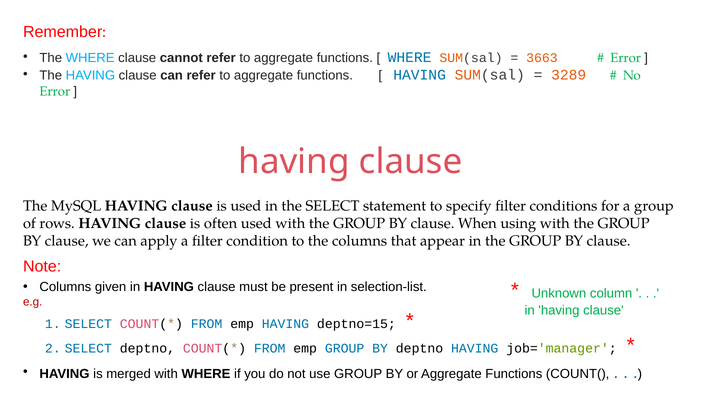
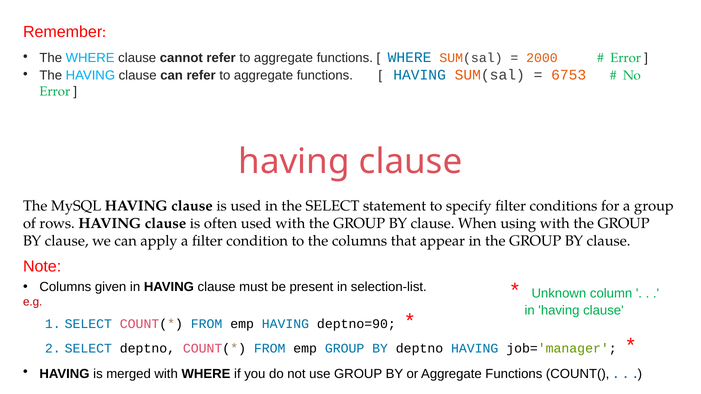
3663: 3663 -> 2000 (542, 58)
3289: 3289 -> 6753 (569, 75)
deptno=15: deptno=15 -> deptno=90 (356, 324)
